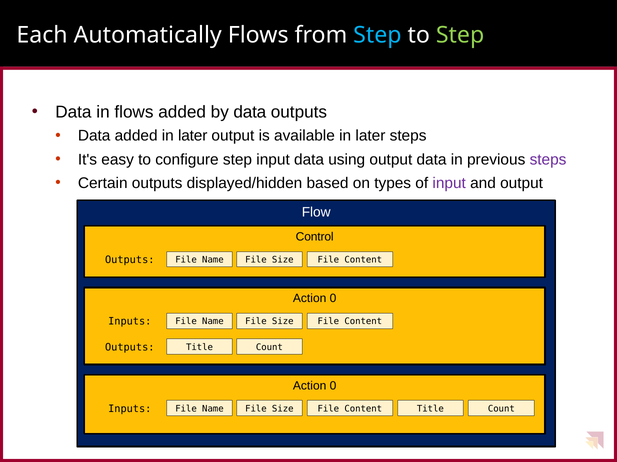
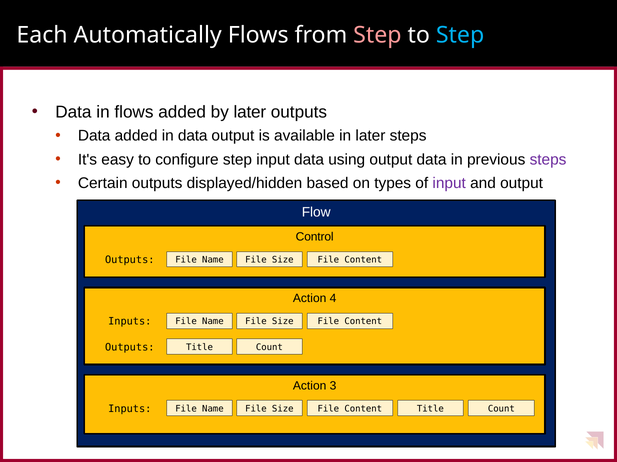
Step colour: light blue -> pink (377, 35)
Step colour: light green -> light blue (460, 35)
by data: data -> later (250, 112)
added in later: later -> data (193, 136)
0: 0 -> 4 (333, 299)
0: 0 -> 3 (333, 386)
